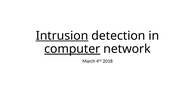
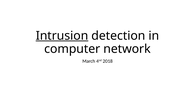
computer underline: present -> none (72, 49)
